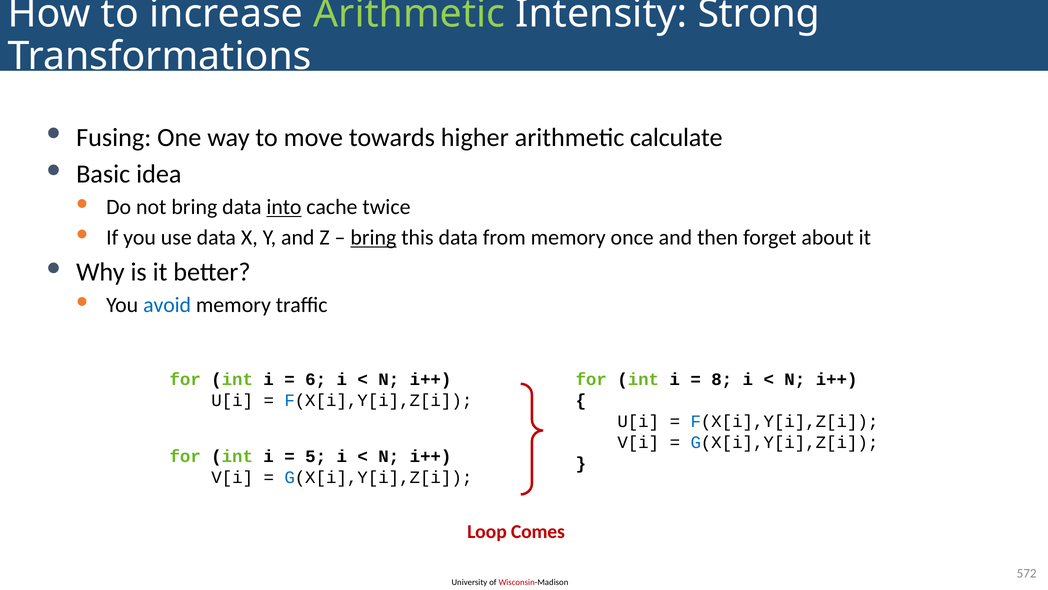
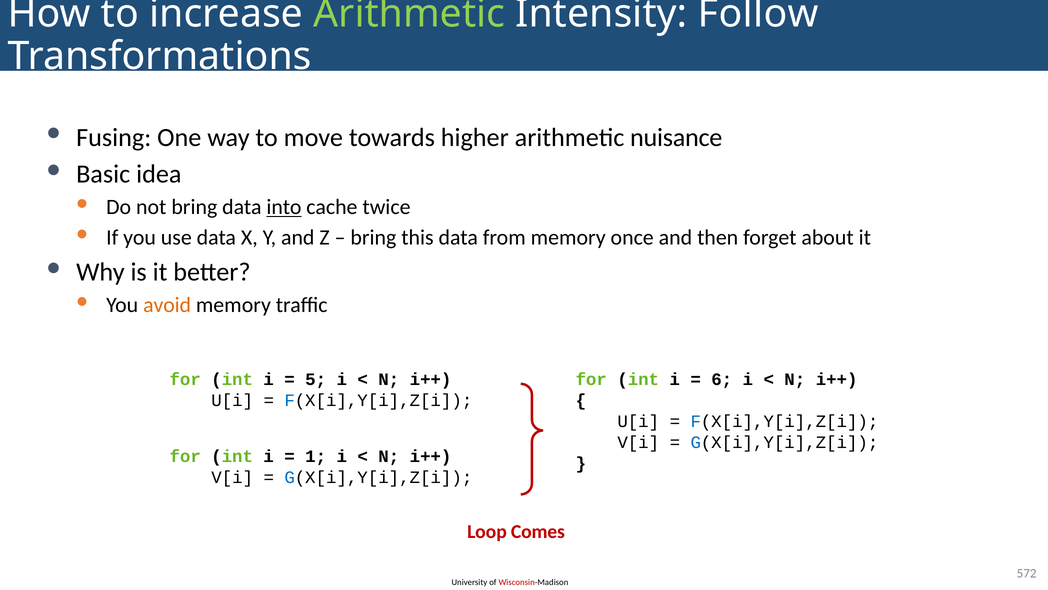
Strong: Strong -> Follow (758, 14)
calculate: calculate -> nuisance (676, 137)
bring underline: present -> none (373, 237)
avoid colour: blue -> orange (167, 305)
6: 6 -> 5 (316, 379)
8: 8 -> 6 (722, 379)
5: 5 -> 1 (316, 456)
